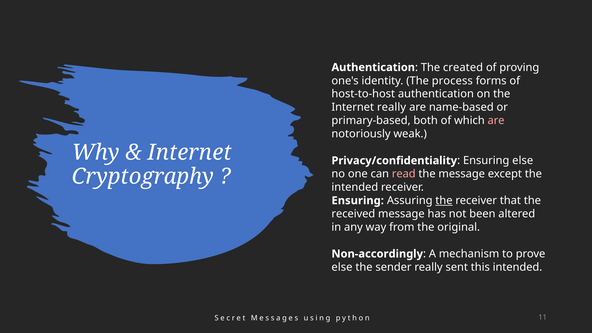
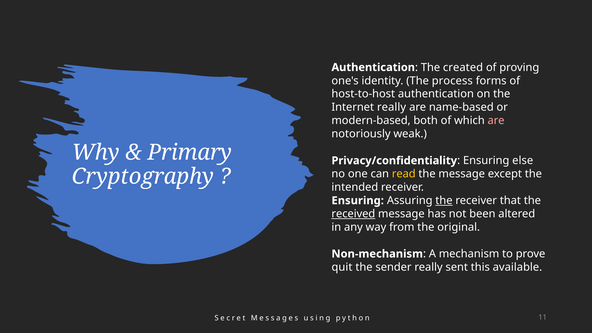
primary-based: primary-based -> modern-based (371, 121)
Internet: Internet -> Primary (190, 153)
read colour: pink -> yellow (404, 174)
received underline: none -> present (353, 214)
Non-accordingly: Non-accordingly -> Non-mechanism (377, 254)
else: else -> quit (342, 267)
this intended: intended -> available (517, 267)
